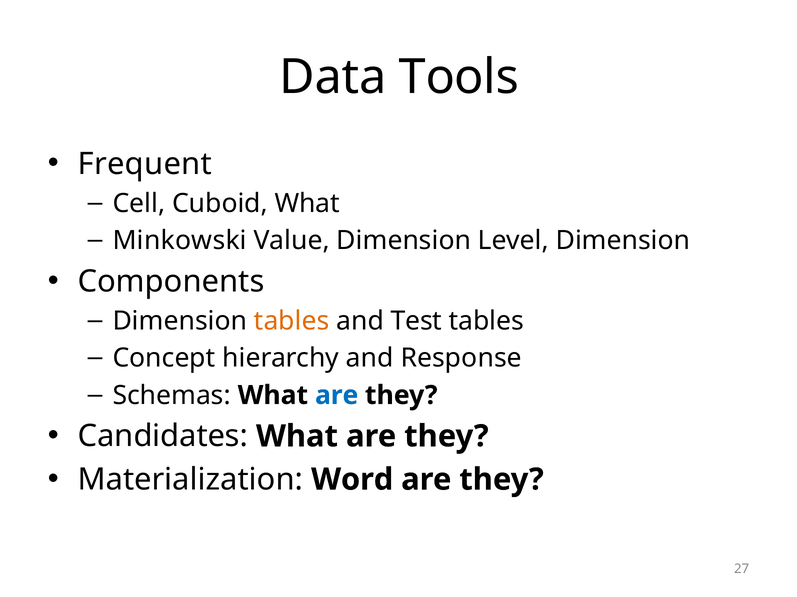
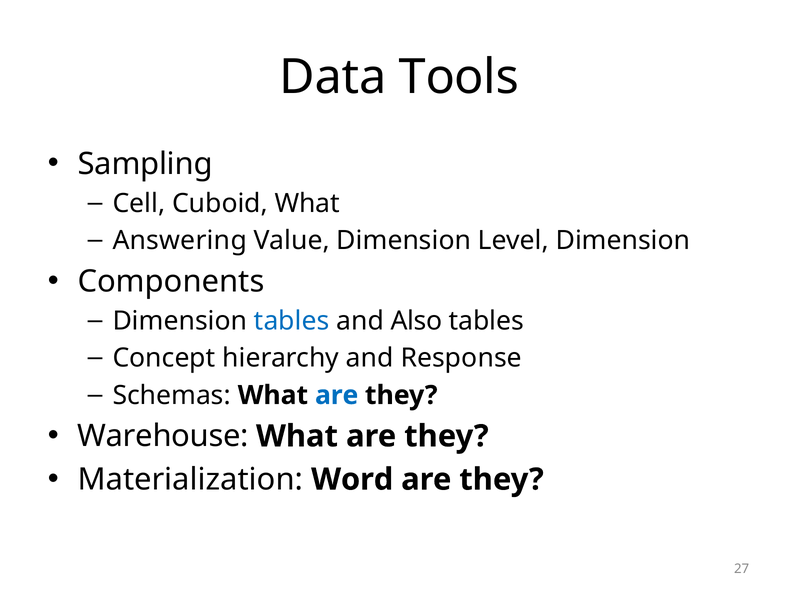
Frequent: Frequent -> Sampling (145, 164)
Minkowski: Minkowski -> Answering (180, 241)
tables colour: orange -> blue (292, 321)
Test: Test -> Also (416, 321)
Candidates: Candidates -> Warehouse (163, 437)
